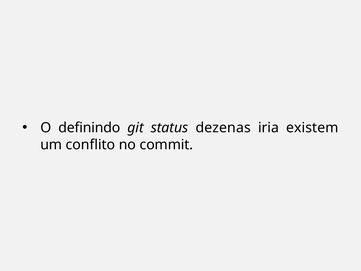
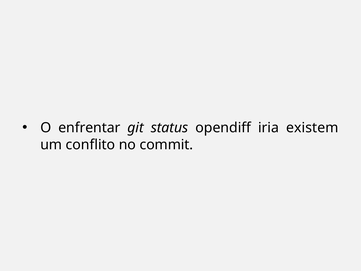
definindo: definindo -> enfrentar (89, 128)
dezenas: dezenas -> opendiff (223, 128)
